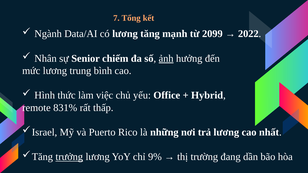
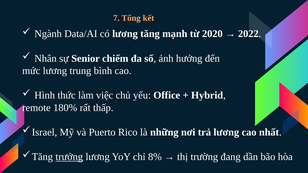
2099: 2099 -> 2020 (212, 34)
ảnh underline: present -> none (166, 59)
831%: 831% -> 180% (65, 108)
9%: 9% -> 8% (155, 157)
